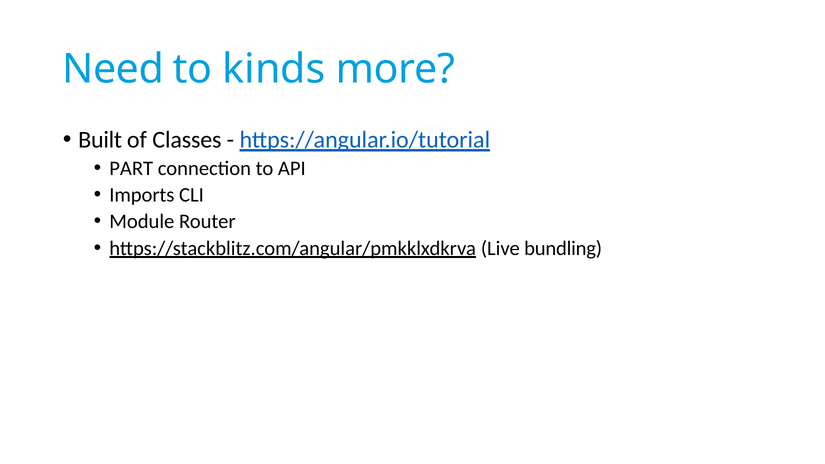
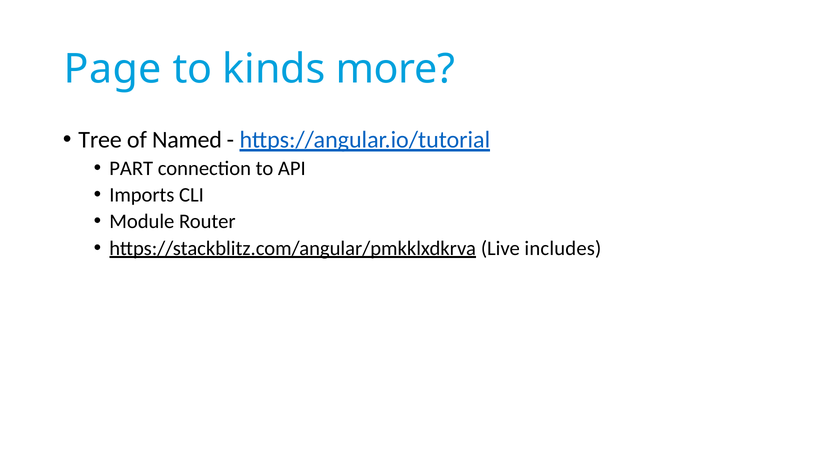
Need: Need -> Page (113, 69)
Built: Built -> Tree (100, 140)
Classes: Classes -> Named (187, 140)
bundling: bundling -> includes (563, 248)
